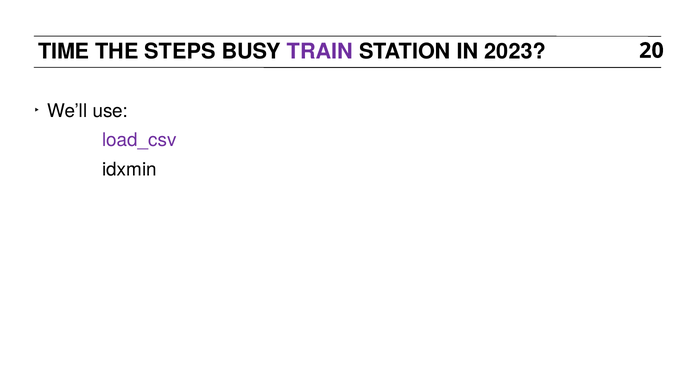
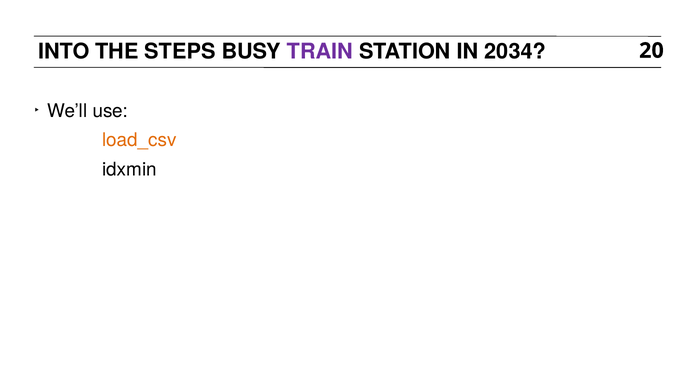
TIME: TIME -> INTO (64, 51)
2023: 2023 -> 2034 (515, 51)
load_csv colour: purple -> orange (139, 140)
